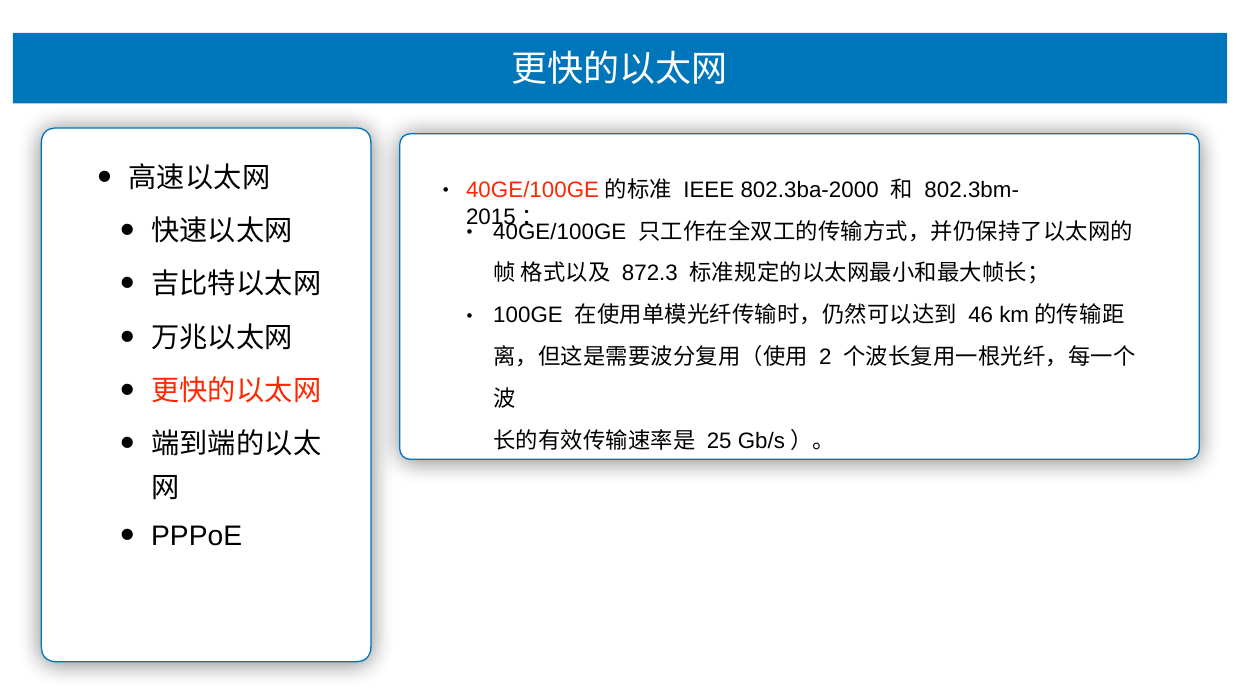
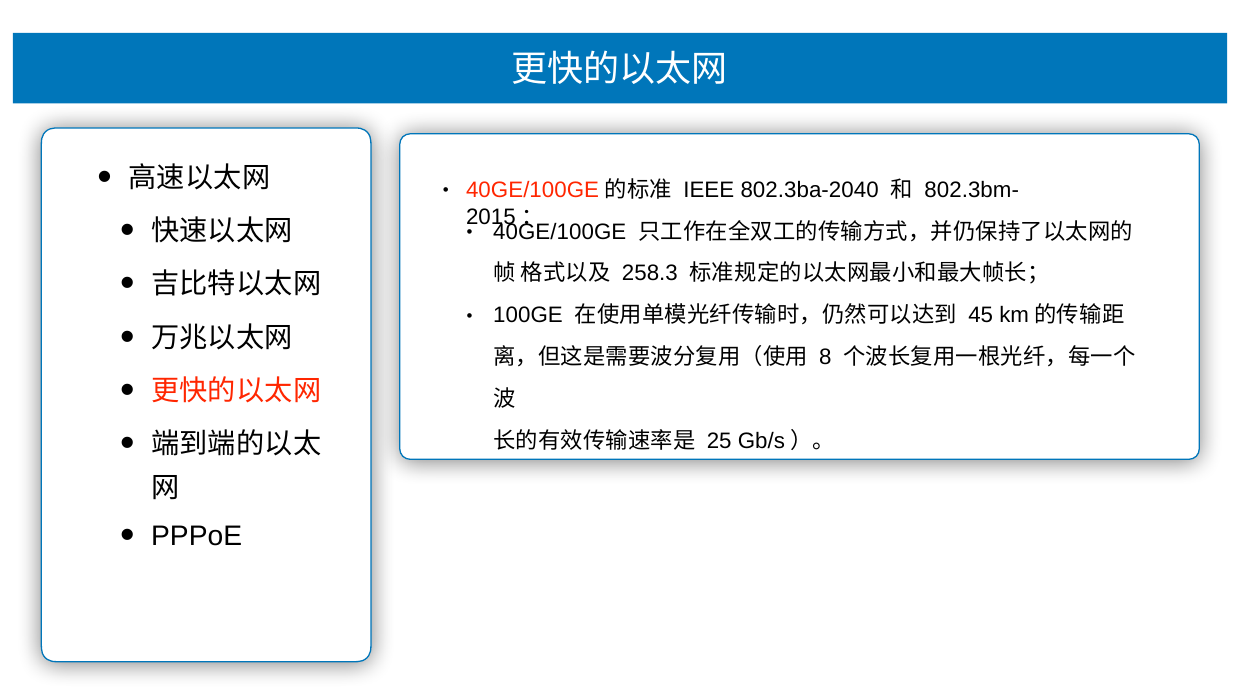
802.3ba-2000: 802.3ba-2000 -> 802.3ba-2040 (810, 190)
872.3: 872.3 -> 258.3 (650, 273)
46: 46 -> 45 (981, 315)
2: 2 -> 8 (825, 357)
